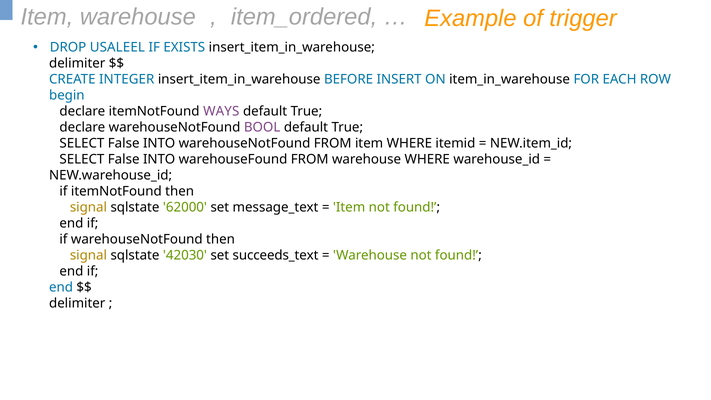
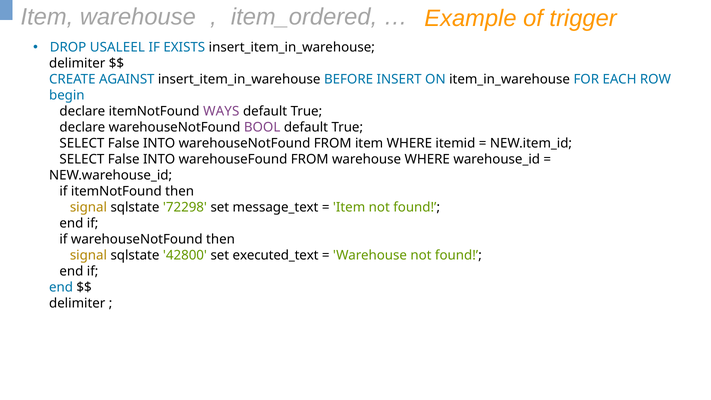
INTEGER: INTEGER -> AGAINST (127, 79)
62000: 62000 -> 72298 (185, 207)
42030: 42030 -> 42800 (185, 255)
succeeds_text: succeeds_text -> executed_text (276, 255)
